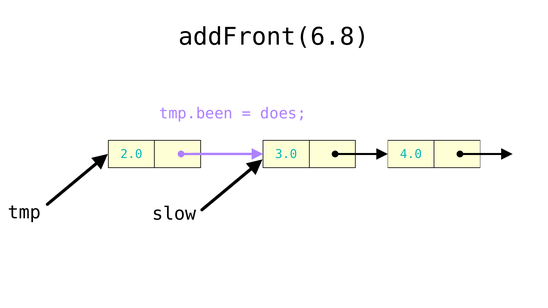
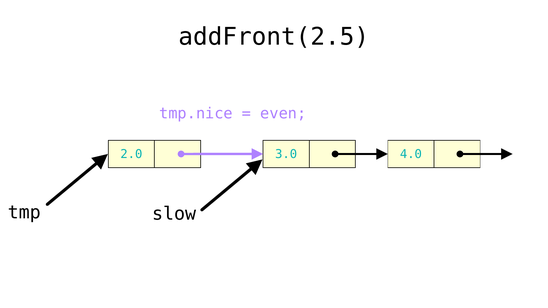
addFront(6.8: addFront(6.8 -> addFront(2.5 (274, 37)
tmp.been: tmp.been -> tmp.nice (196, 114)
does: does -> even (283, 114)
